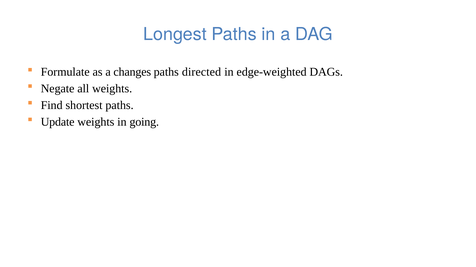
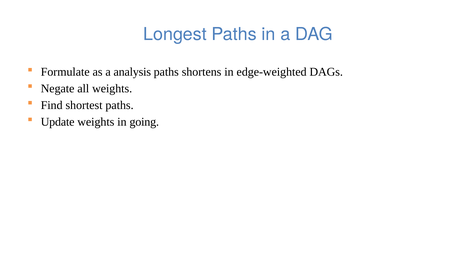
changes: changes -> analysis (132, 72)
directed: directed -> shortens (202, 72)
